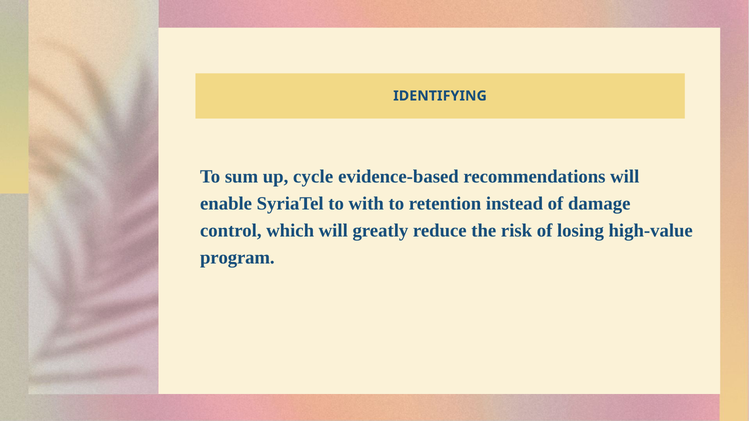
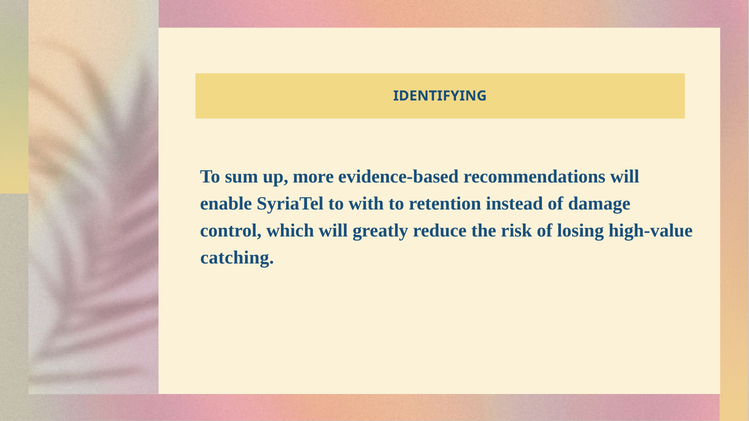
cycle: cycle -> more (313, 177)
program: program -> catching (237, 258)
